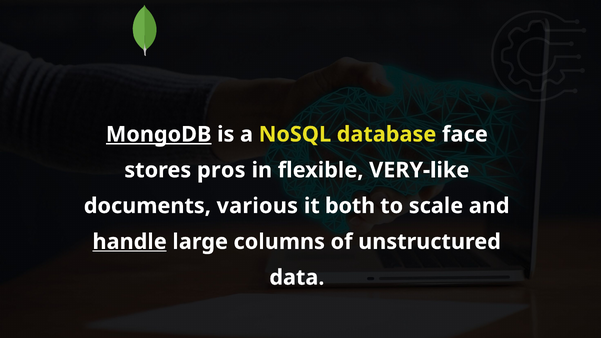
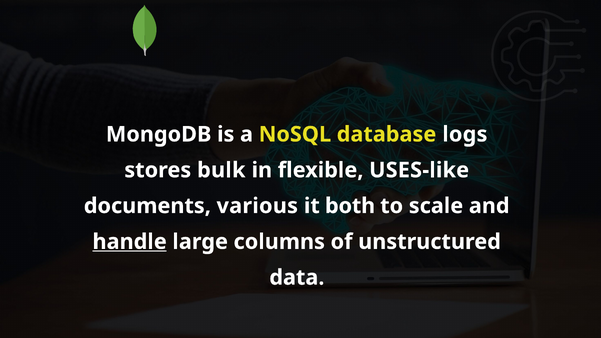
MongoDB underline: present -> none (159, 134)
face: face -> logs (465, 134)
pros: pros -> bulk (221, 170)
VERY-like: VERY-like -> USES-like (419, 170)
